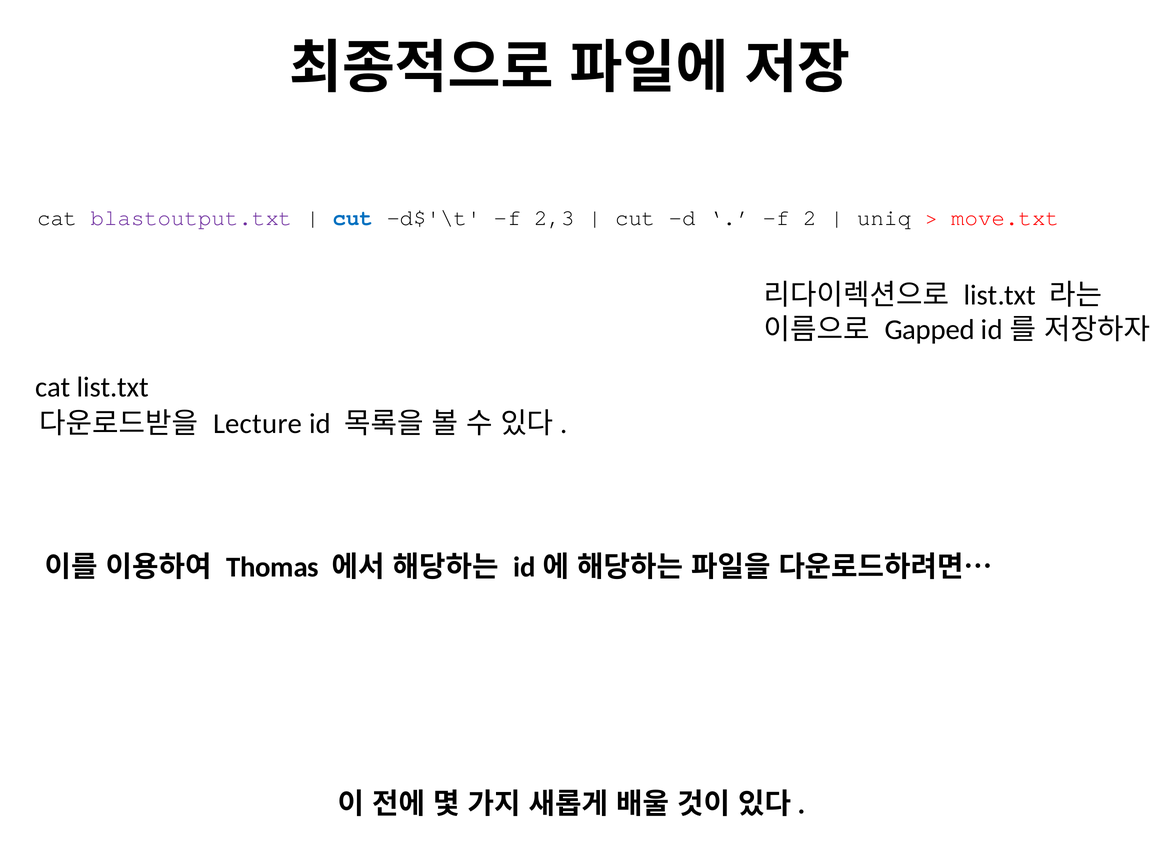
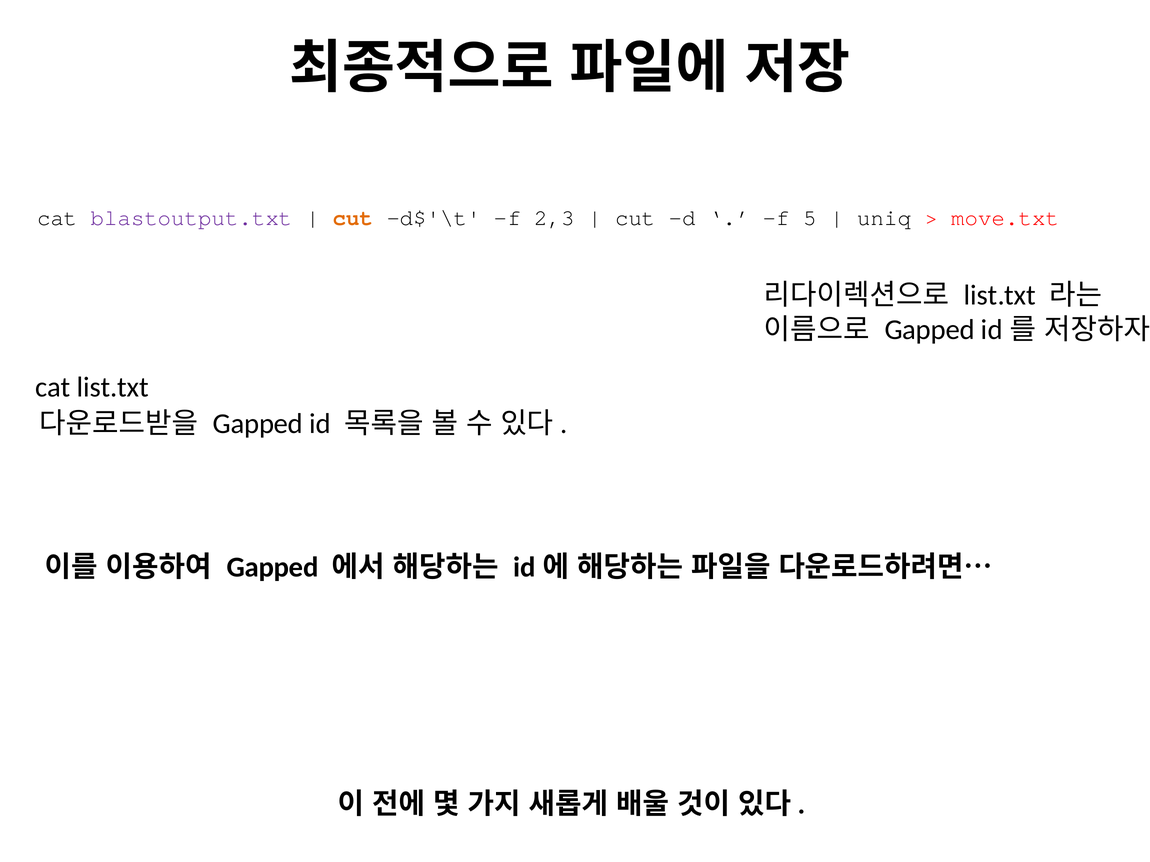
cut colour: blue -> orange (353, 218)
2: 2 -> 5 (810, 218)
Lecture: Lecture -> Gapped (258, 424)
Thomas: Thomas -> Gapped (273, 568)
